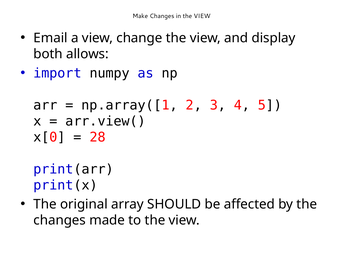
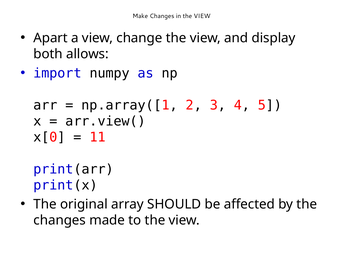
Email: Email -> Apart (51, 38)
28: 28 -> 11 (98, 137)
